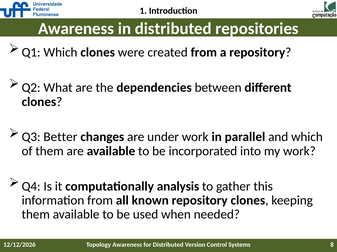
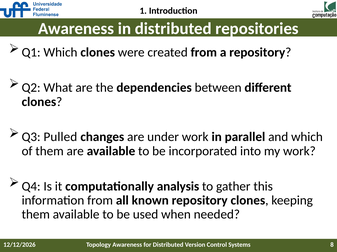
Better: Better -> Pulled (60, 137)
